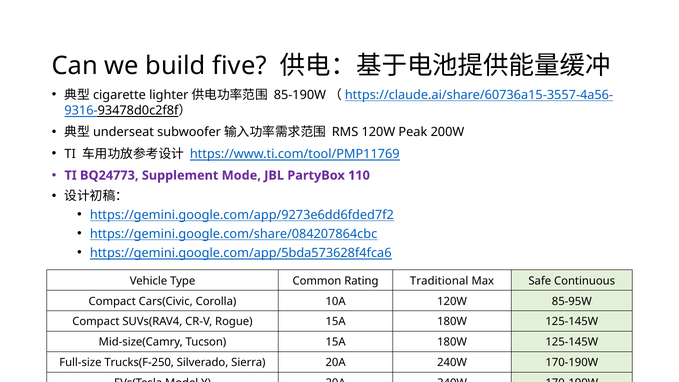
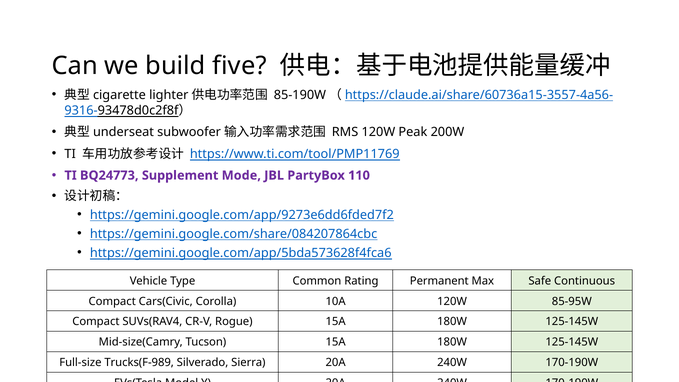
Traditional: Traditional -> Permanent (439, 281)
Trucks(F-250: Trucks(F-250 -> Trucks(F-989 (139, 363)
